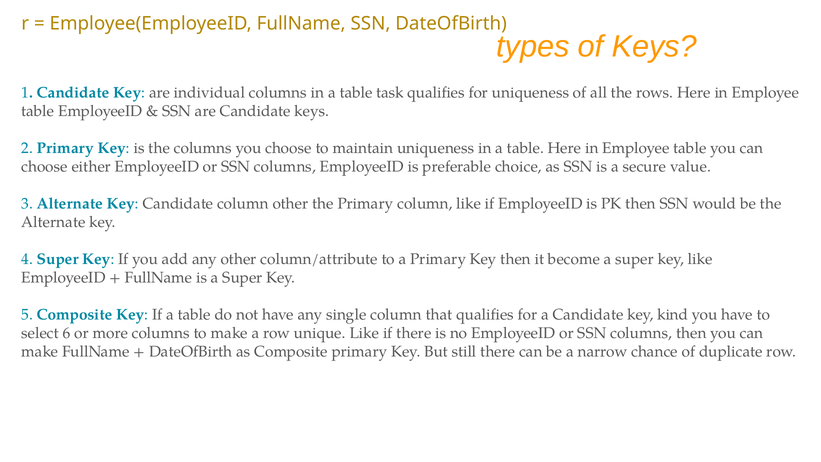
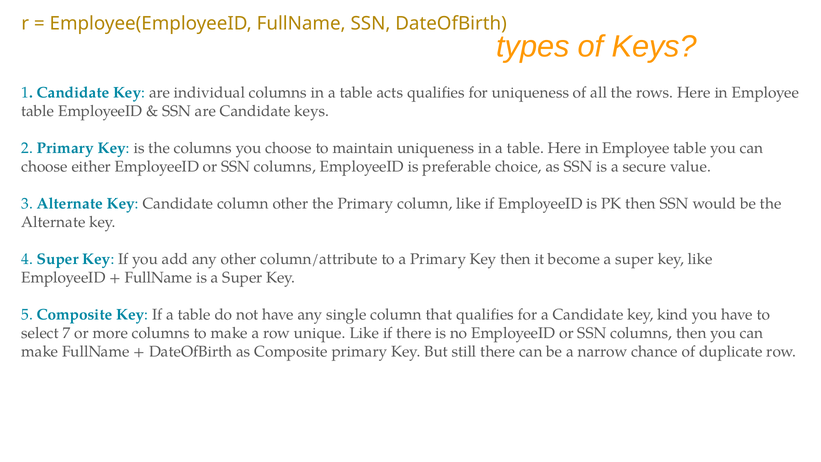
task: task -> acts (390, 93)
6: 6 -> 7 (66, 333)
